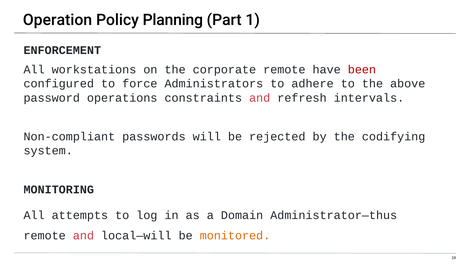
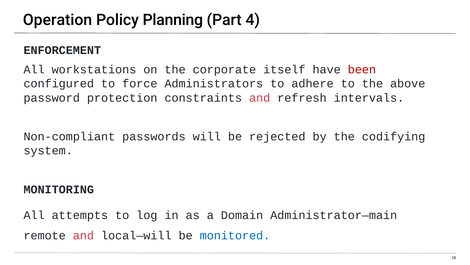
1: 1 -> 4 (253, 20)
corporate remote: remote -> itself (284, 69)
operations: operations -> protection (122, 98)
Administrator—thus: Administrator—thus -> Administrator—main (334, 215)
monitored colour: orange -> blue (235, 235)
